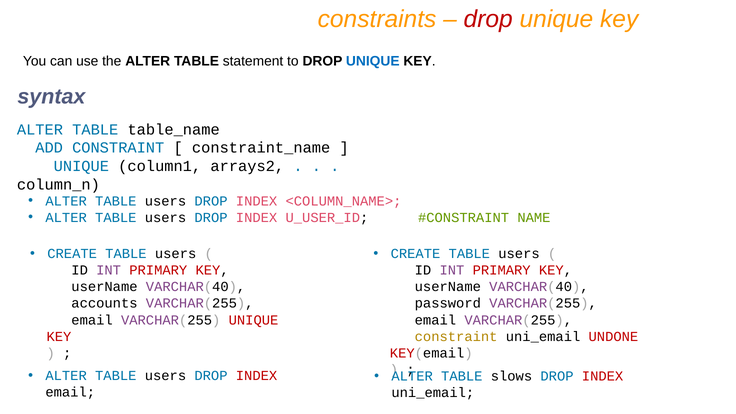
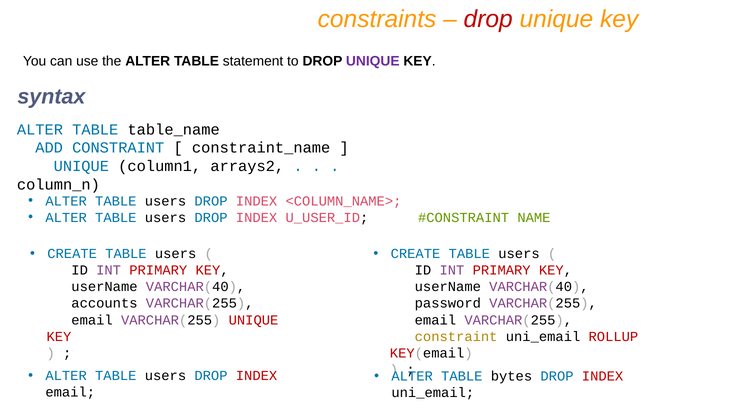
UNIQUE colour: blue -> purple (373, 61)
UNDONE: UNDONE -> ROLLUP (613, 337)
slows: slows -> bytes (511, 376)
